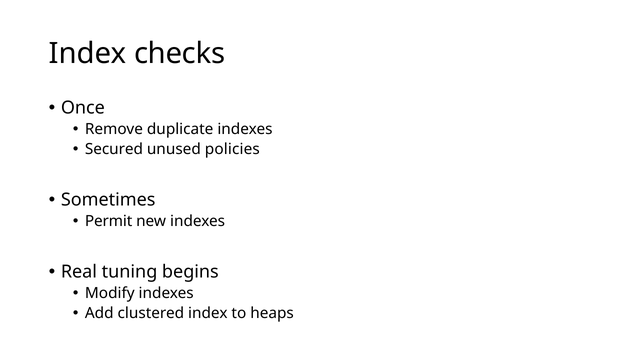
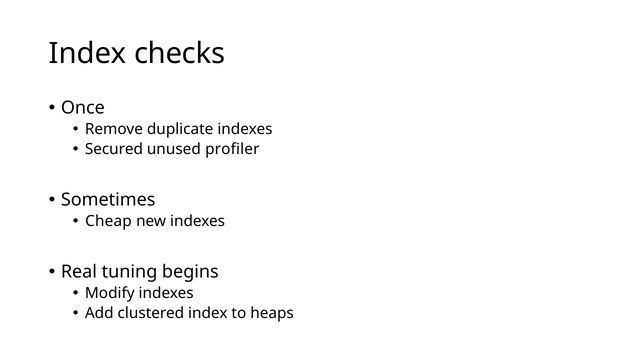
policies: policies -> profiler (232, 149)
Permit: Permit -> Cheap (108, 222)
